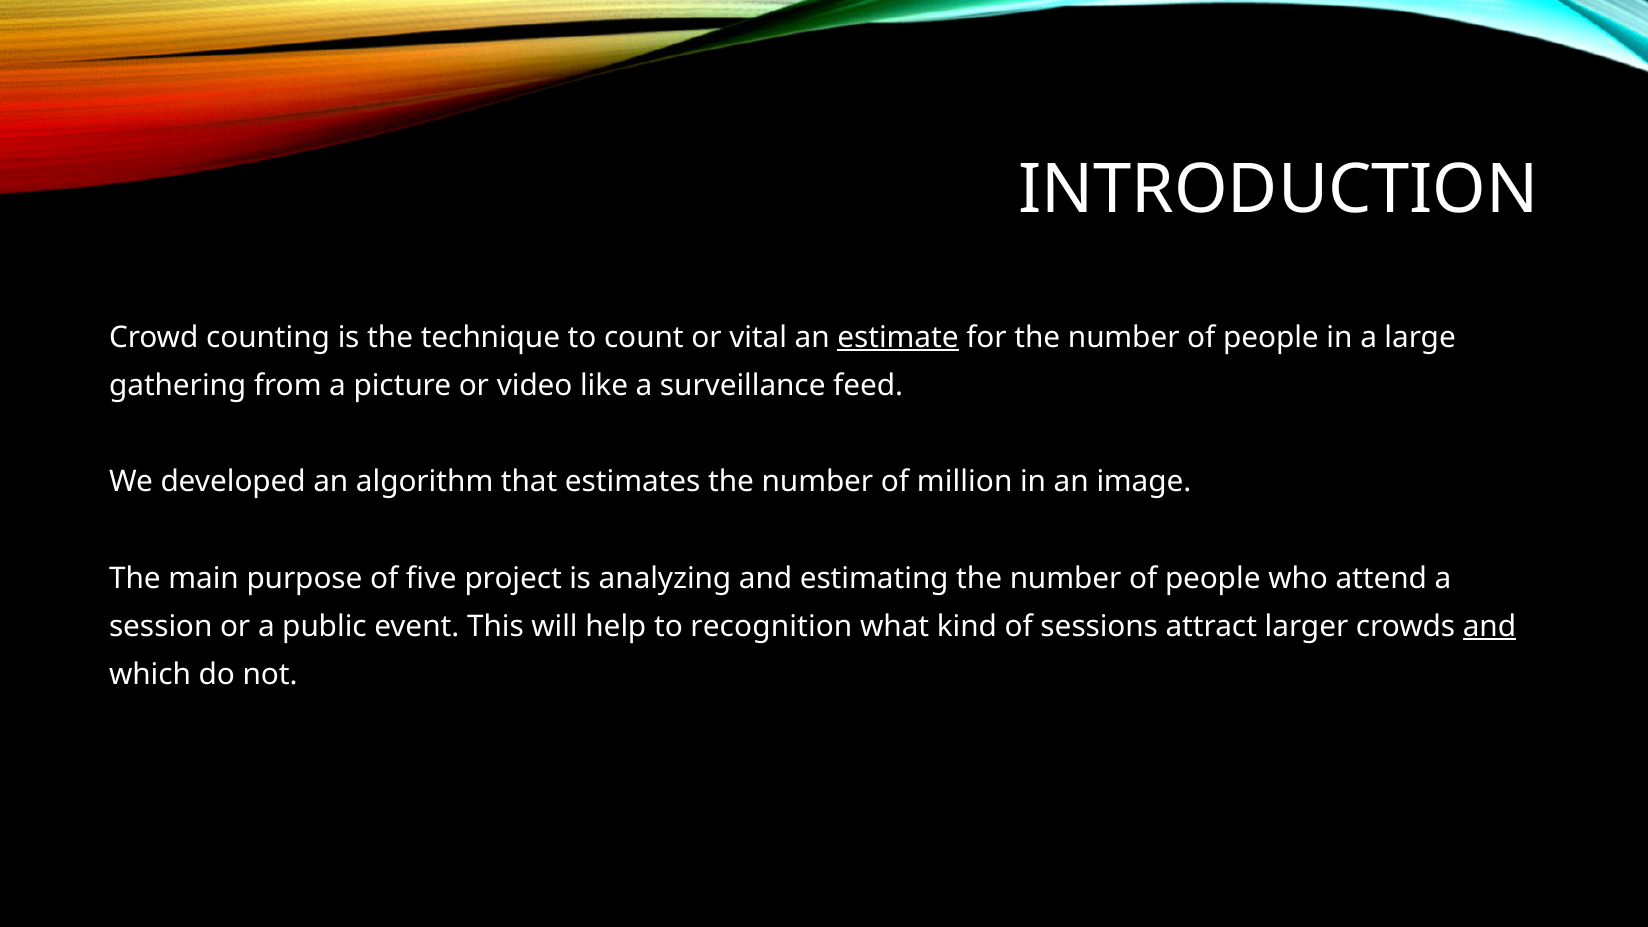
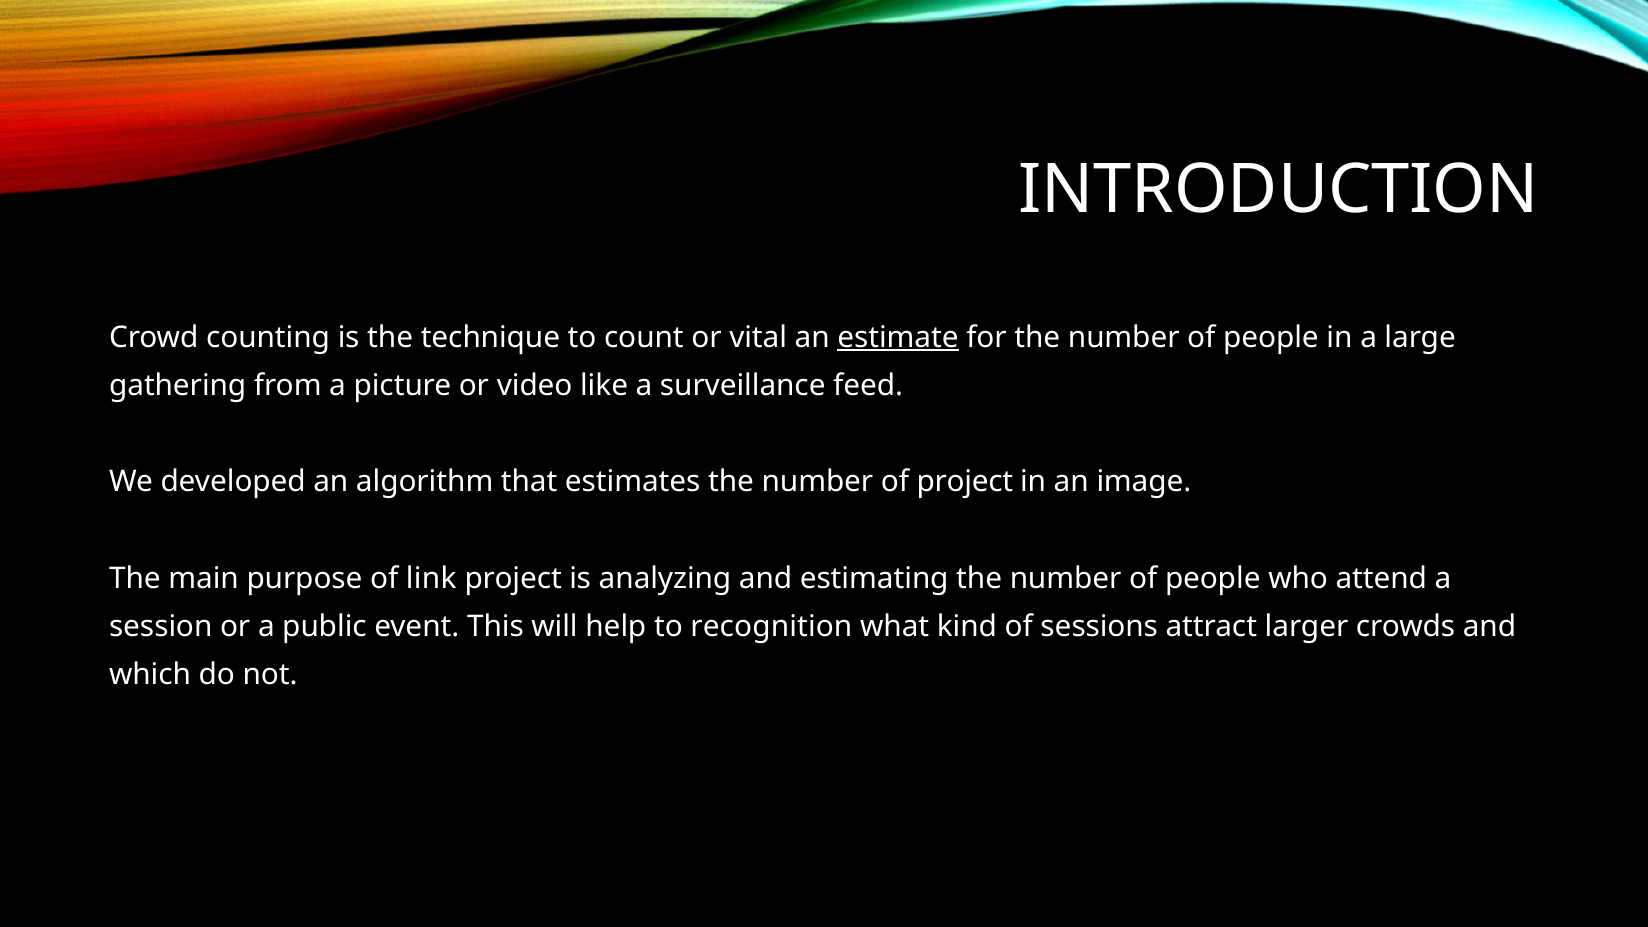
of million: million -> project (965, 482)
five: five -> link (431, 578)
and underline: present -> none (1489, 627)
